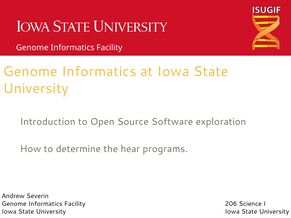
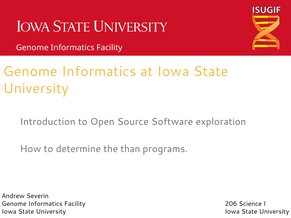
hear: hear -> than (130, 149)
